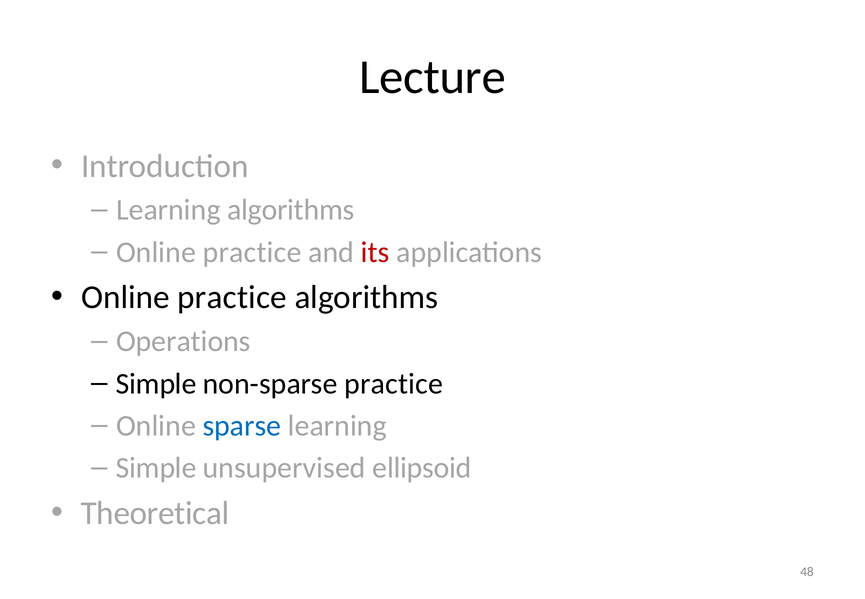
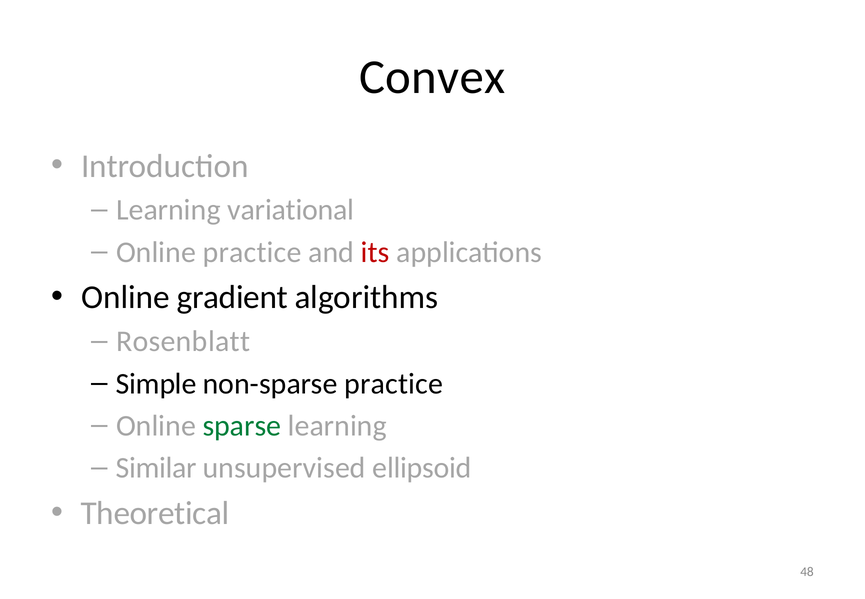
Lecture: Lecture -> Convex (432, 77)
Learning algorithms: algorithms -> variational (291, 210)
practice: practice -> gradient (232, 297)
Operations: Operations -> Rosenblatt (183, 341)
sparse colour: blue -> green (242, 426)
Simple: Simple -> Similar (156, 468)
